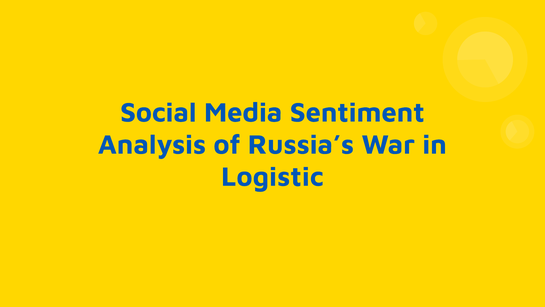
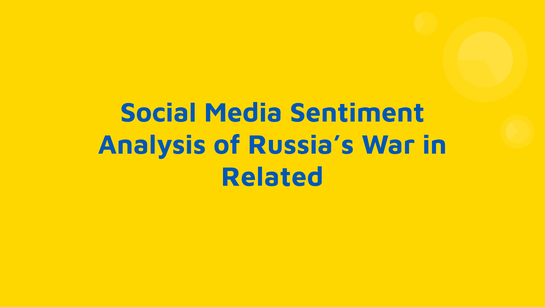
Logistic: Logistic -> Related (272, 177)
